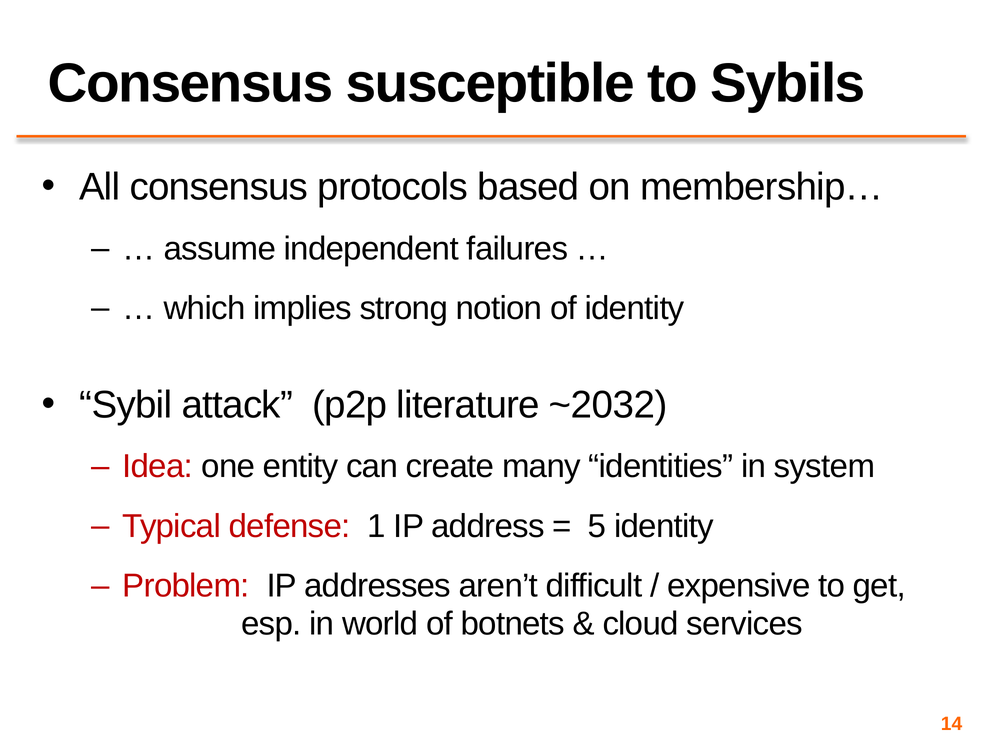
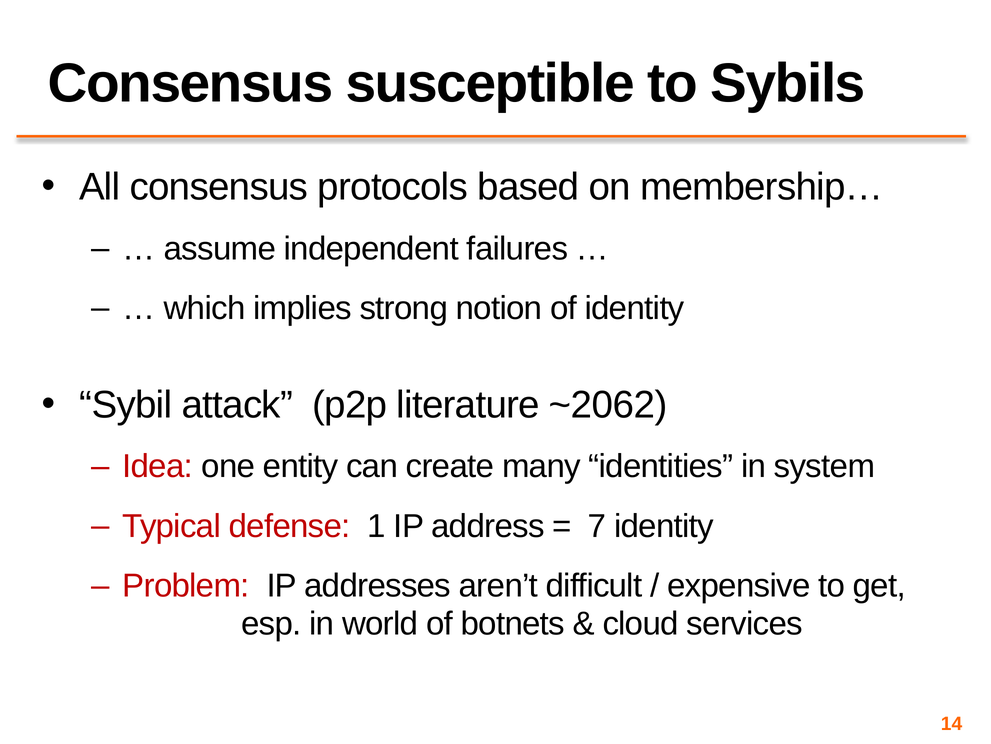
~2032: ~2032 -> ~2062 (608, 404)
5: 5 -> 7 (597, 526)
